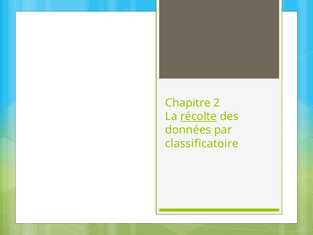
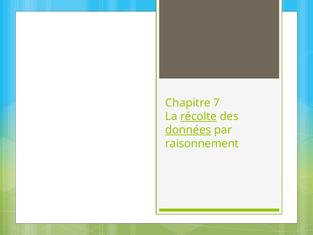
2: 2 -> 7 (217, 103)
données underline: none -> present (188, 130)
classificatoire: classificatoire -> raisonnement (202, 143)
